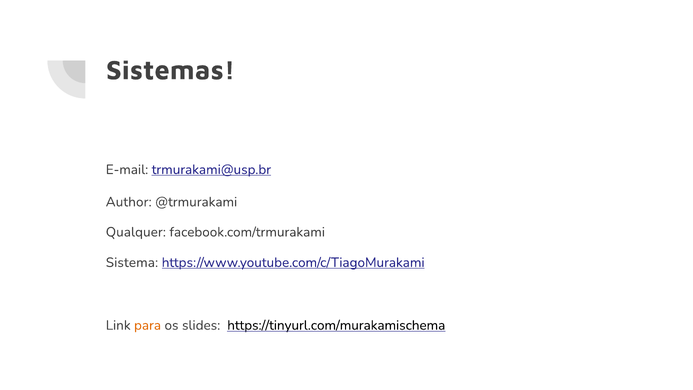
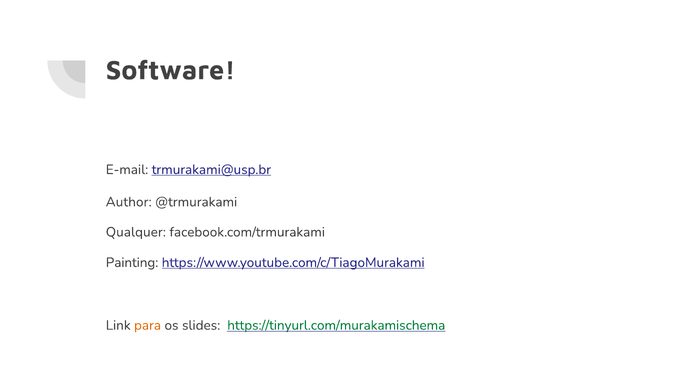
Sistemas: Sistemas -> Software (171, 70)
Sistema: Sistema -> Painting (132, 262)
https://tinyurl.com/murakamischema colour: black -> green (336, 325)
